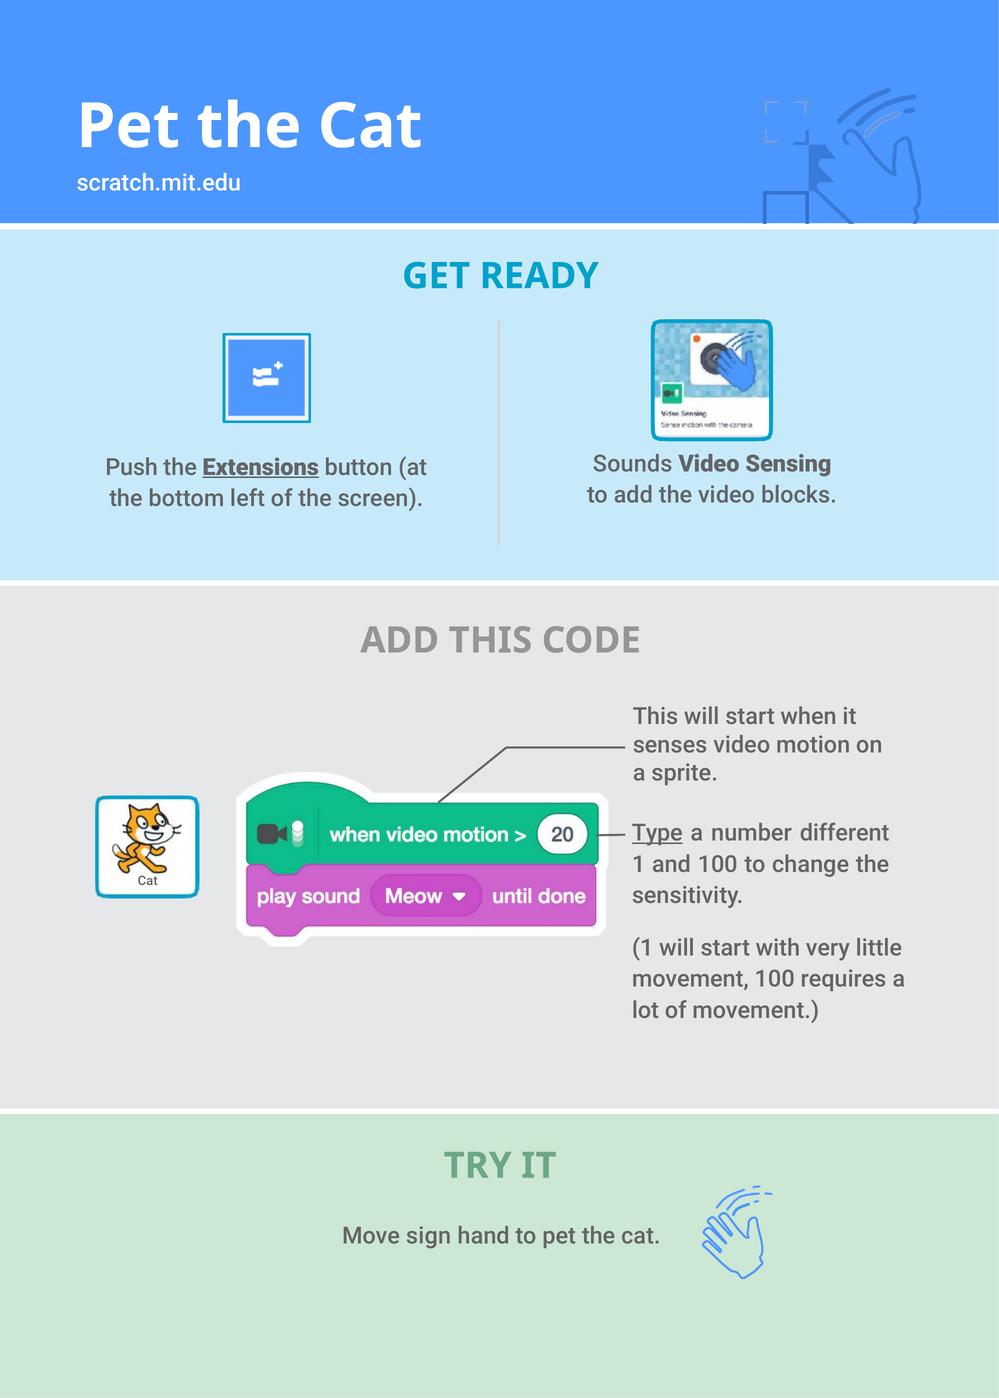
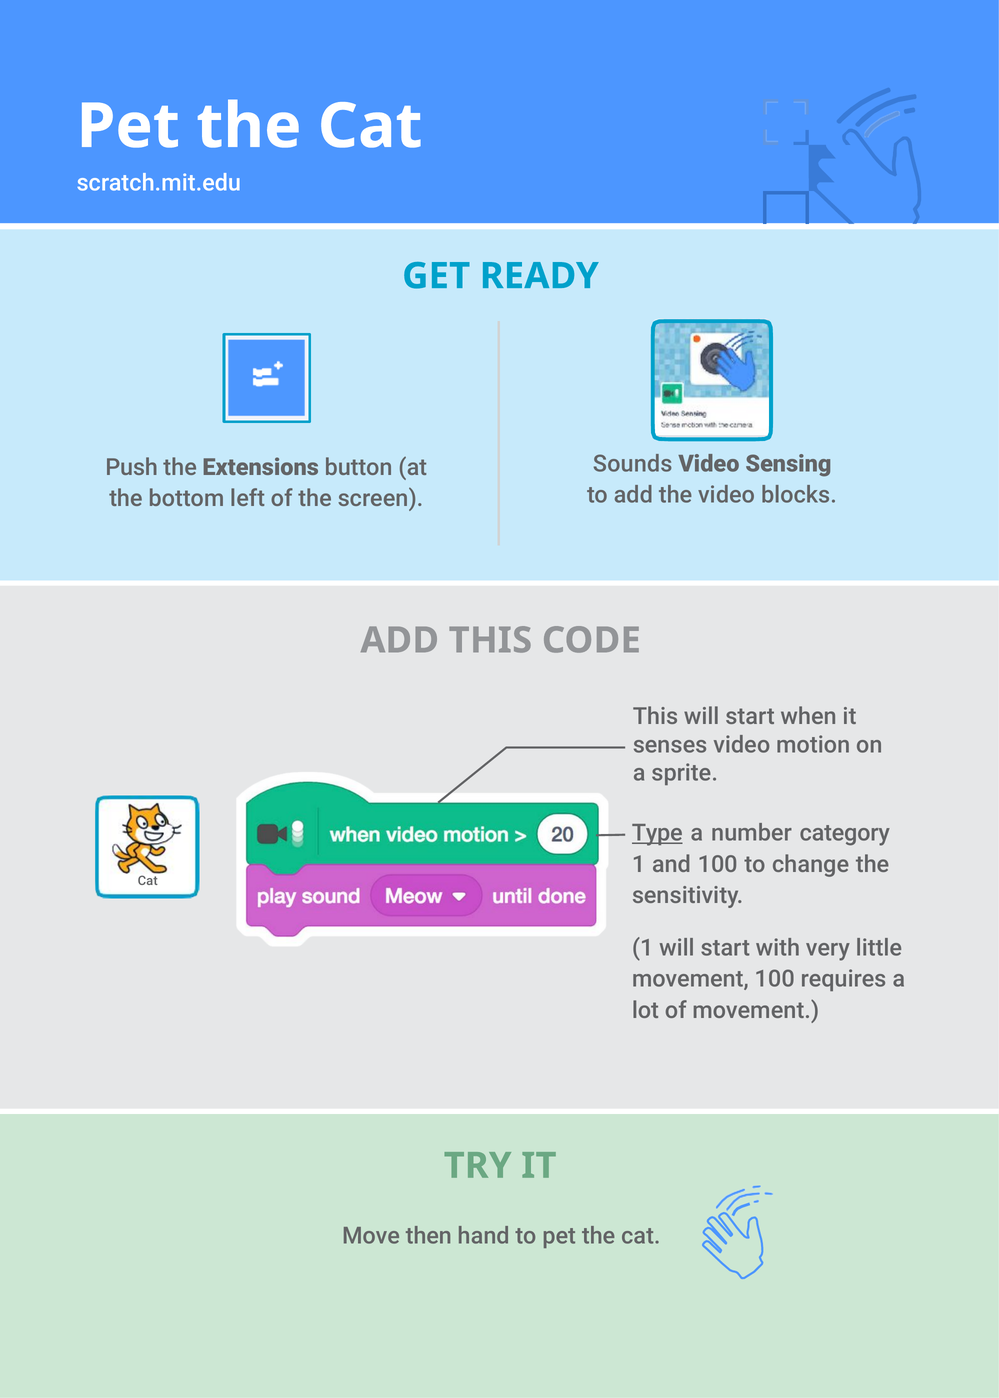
Extensions underline: present -> none (261, 468)
different: different -> category (845, 833)
sign: sign -> then (429, 1237)
